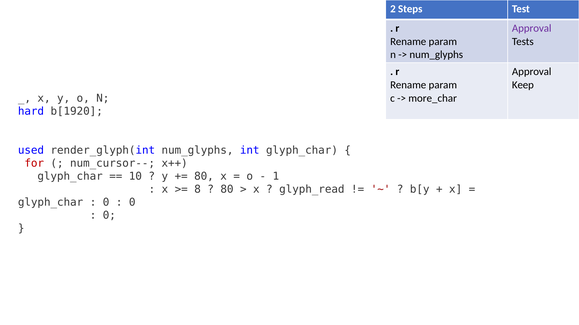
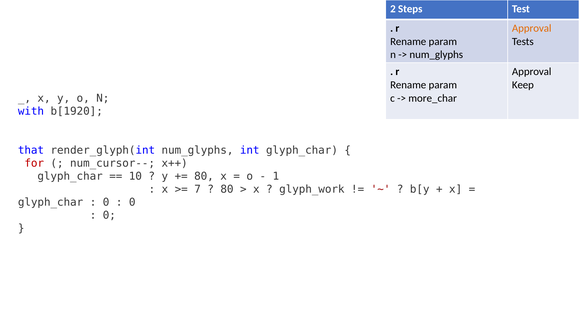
Approval colour: purple -> orange (532, 28)
hard: hard -> with (31, 111)
used: used -> that (31, 151)
8: 8 -> 7 (198, 190)
glyph_read: glyph_read -> glyph_work (312, 190)
